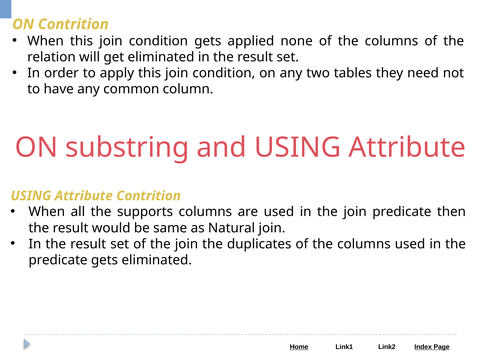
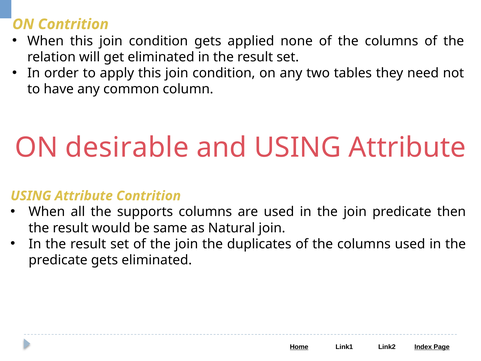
substring: substring -> desirable (127, 147)
